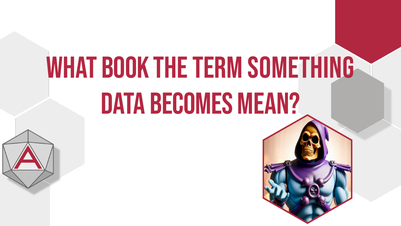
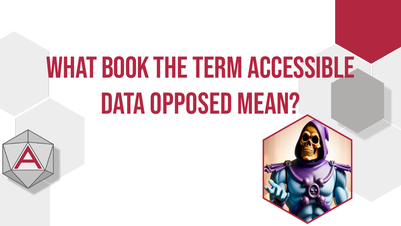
SOMETHING: SOMETHING -> ACCESSIBLE (301, 68)
BECOMES: BECOMES -> OPPOSED (191, 104)
